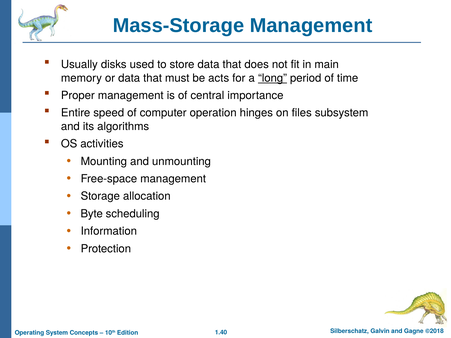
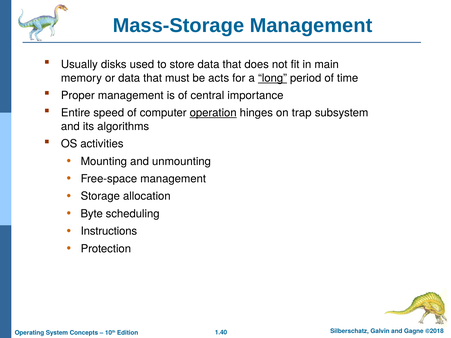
operation underline: none -> present (213, 113)
files: files -> trap (302, 113)
Information: Information -> Instructions (109, 231)
